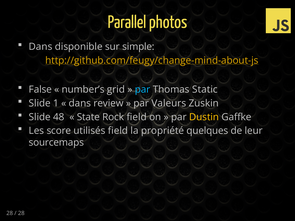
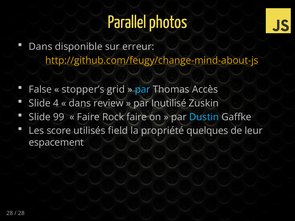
simple: simple -> erreur (138, 47)
number’s: number’s -> stopper’s (83, 90)
Static: Static -> Accès (205, 90)
1: 1 -> 4 (56, 103)
Valeurs: Valeurs -> Inutilisé (169, 103)
48: 48 -> 99 (59, 117)
State: State -> Faire (88, 117)
Rock field: field -> faire (137, 117)
Dustin colour: yellow -> light blue (204, 117)
sourcemaps: sourcemaps -> espacement (56, 143)
